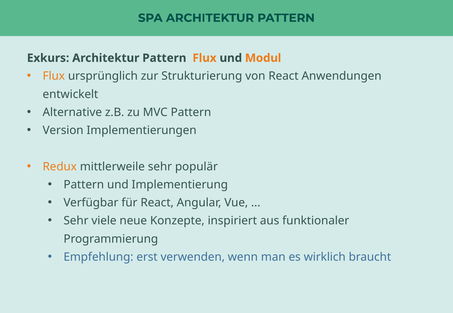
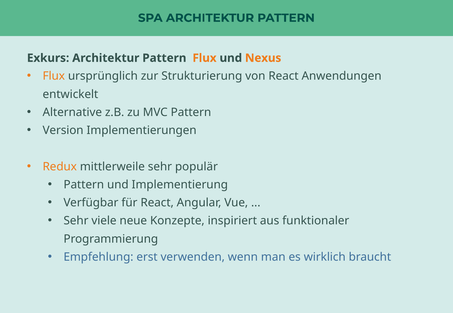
Modul: Modul -> Nexus (263, 58)
